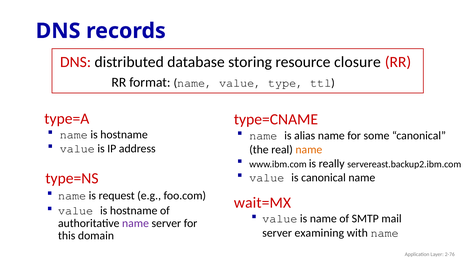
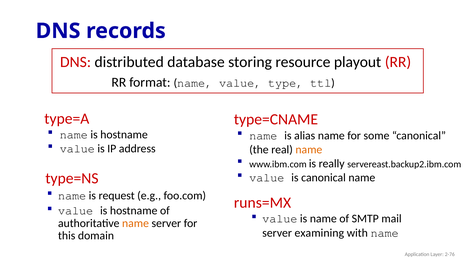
closure: closure -> playout (358, 62)
wait=MX: wait=MX -> runs=MX (262, 202)
name colour: purple -> orange (135, 223)
